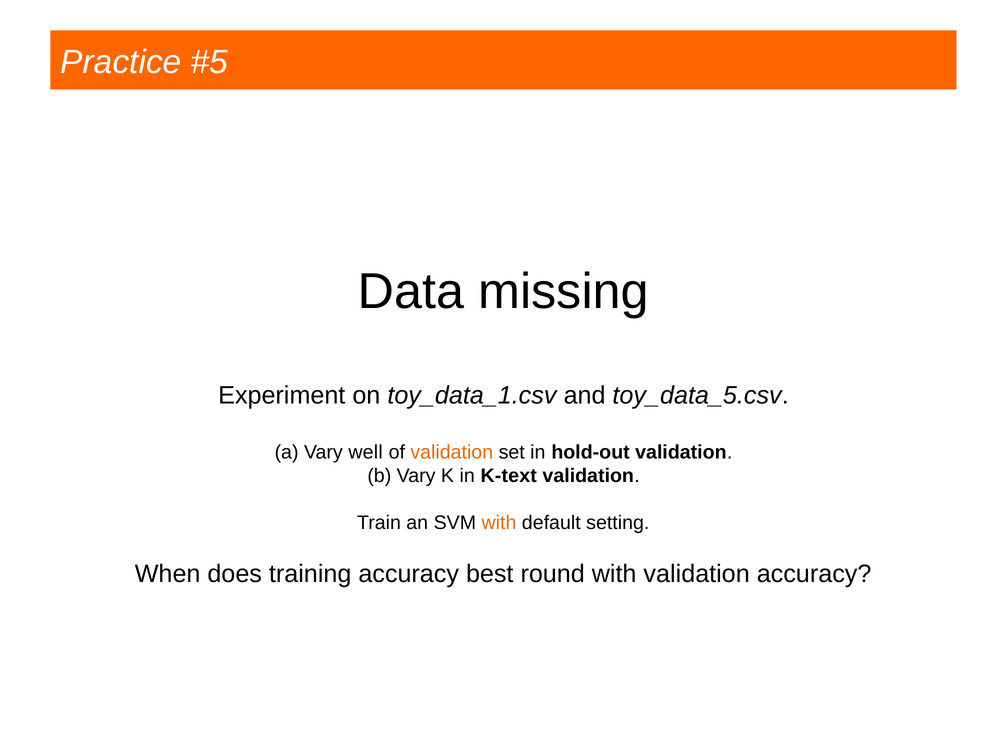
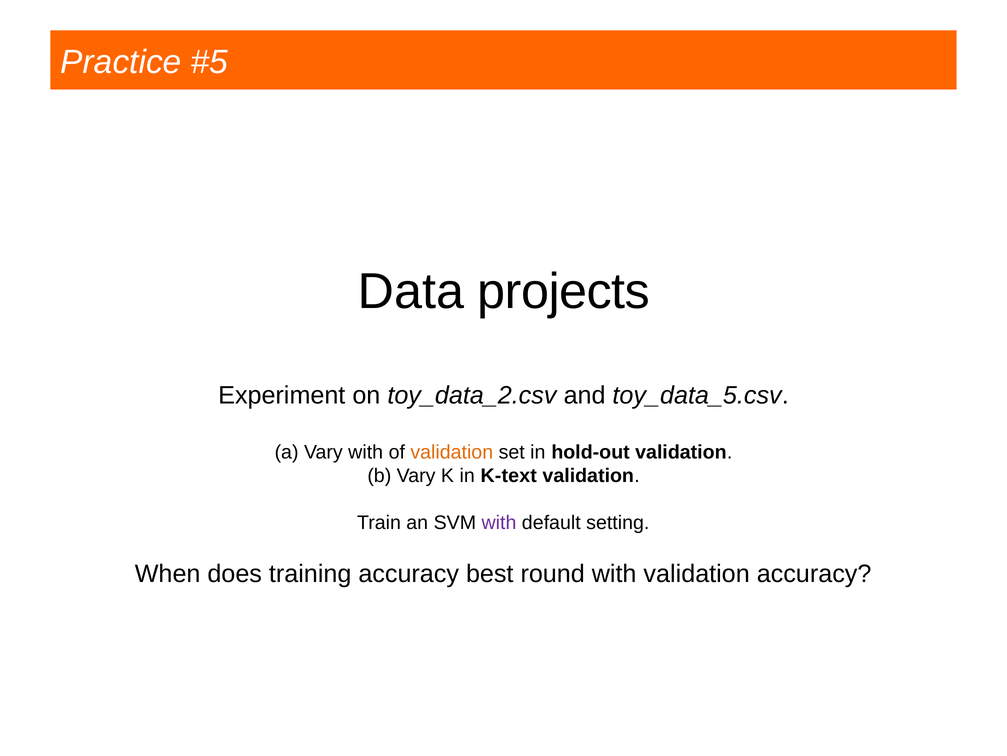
missing: missing -> projects (564, 291)
toy_data_1.csv: toy_data_1.csv -> toy_data_2.csv (472, 395)
Vary well: well -> with (366, 452)
with colour: orange -> purple (499, 522)
